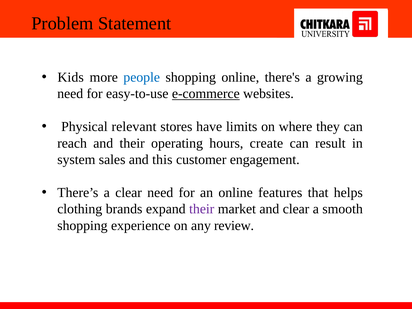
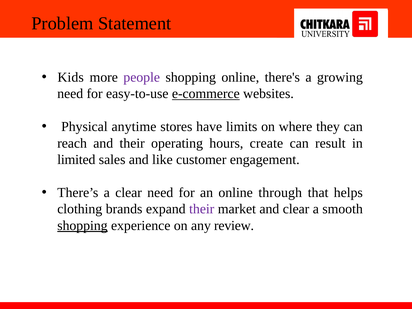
people colour: blue -> purple (142, 77)
relevant: relevant -> anytime (134, 127)
system: system -> limited (76, 160)
this: this -> like (162, 160)
features: features -> through (280, 193)
shopping underline: none -> present (82, 226)
